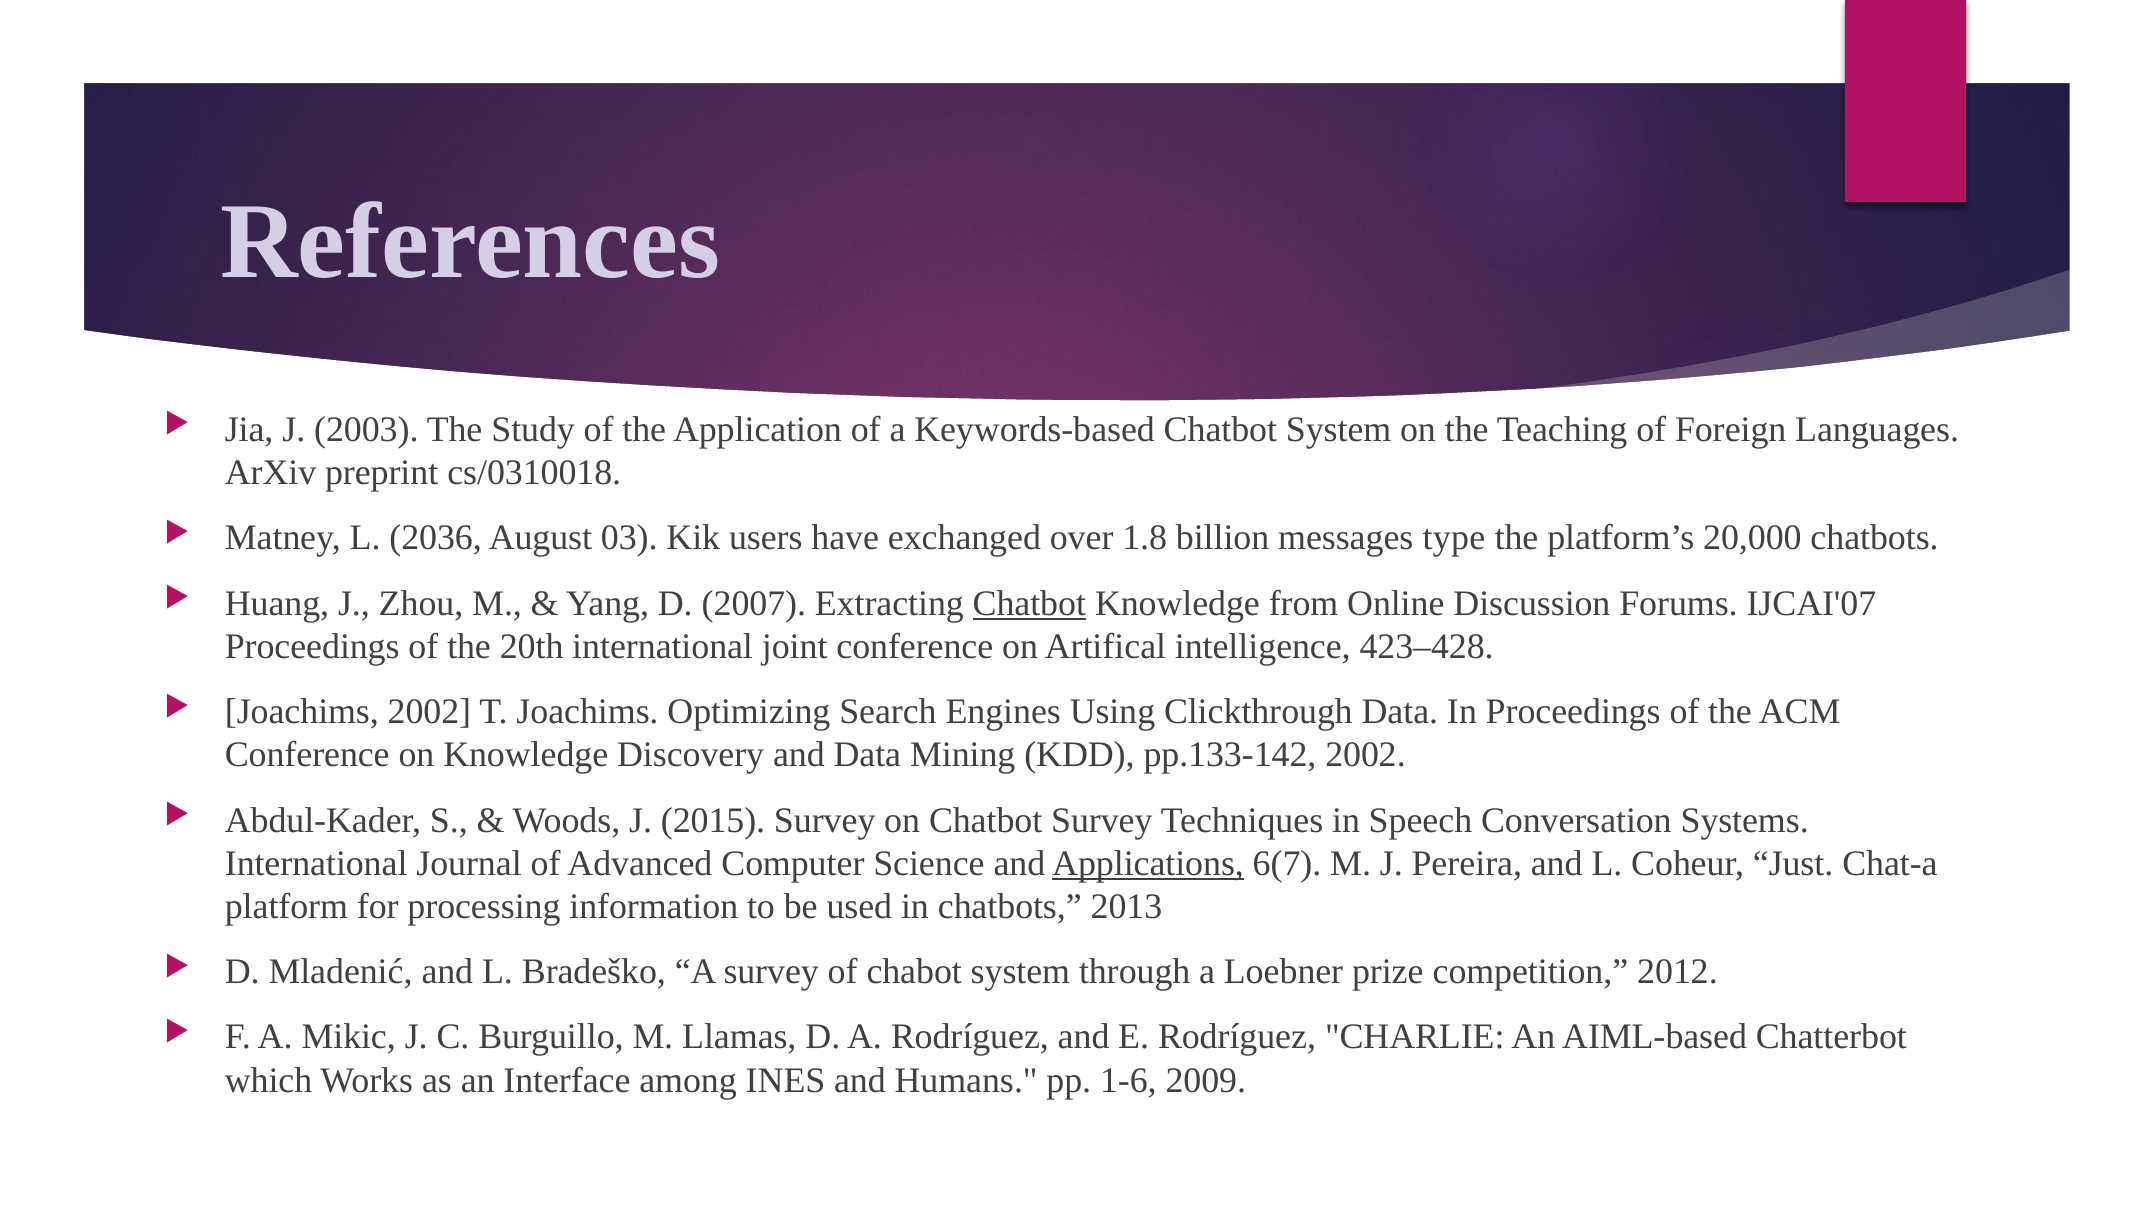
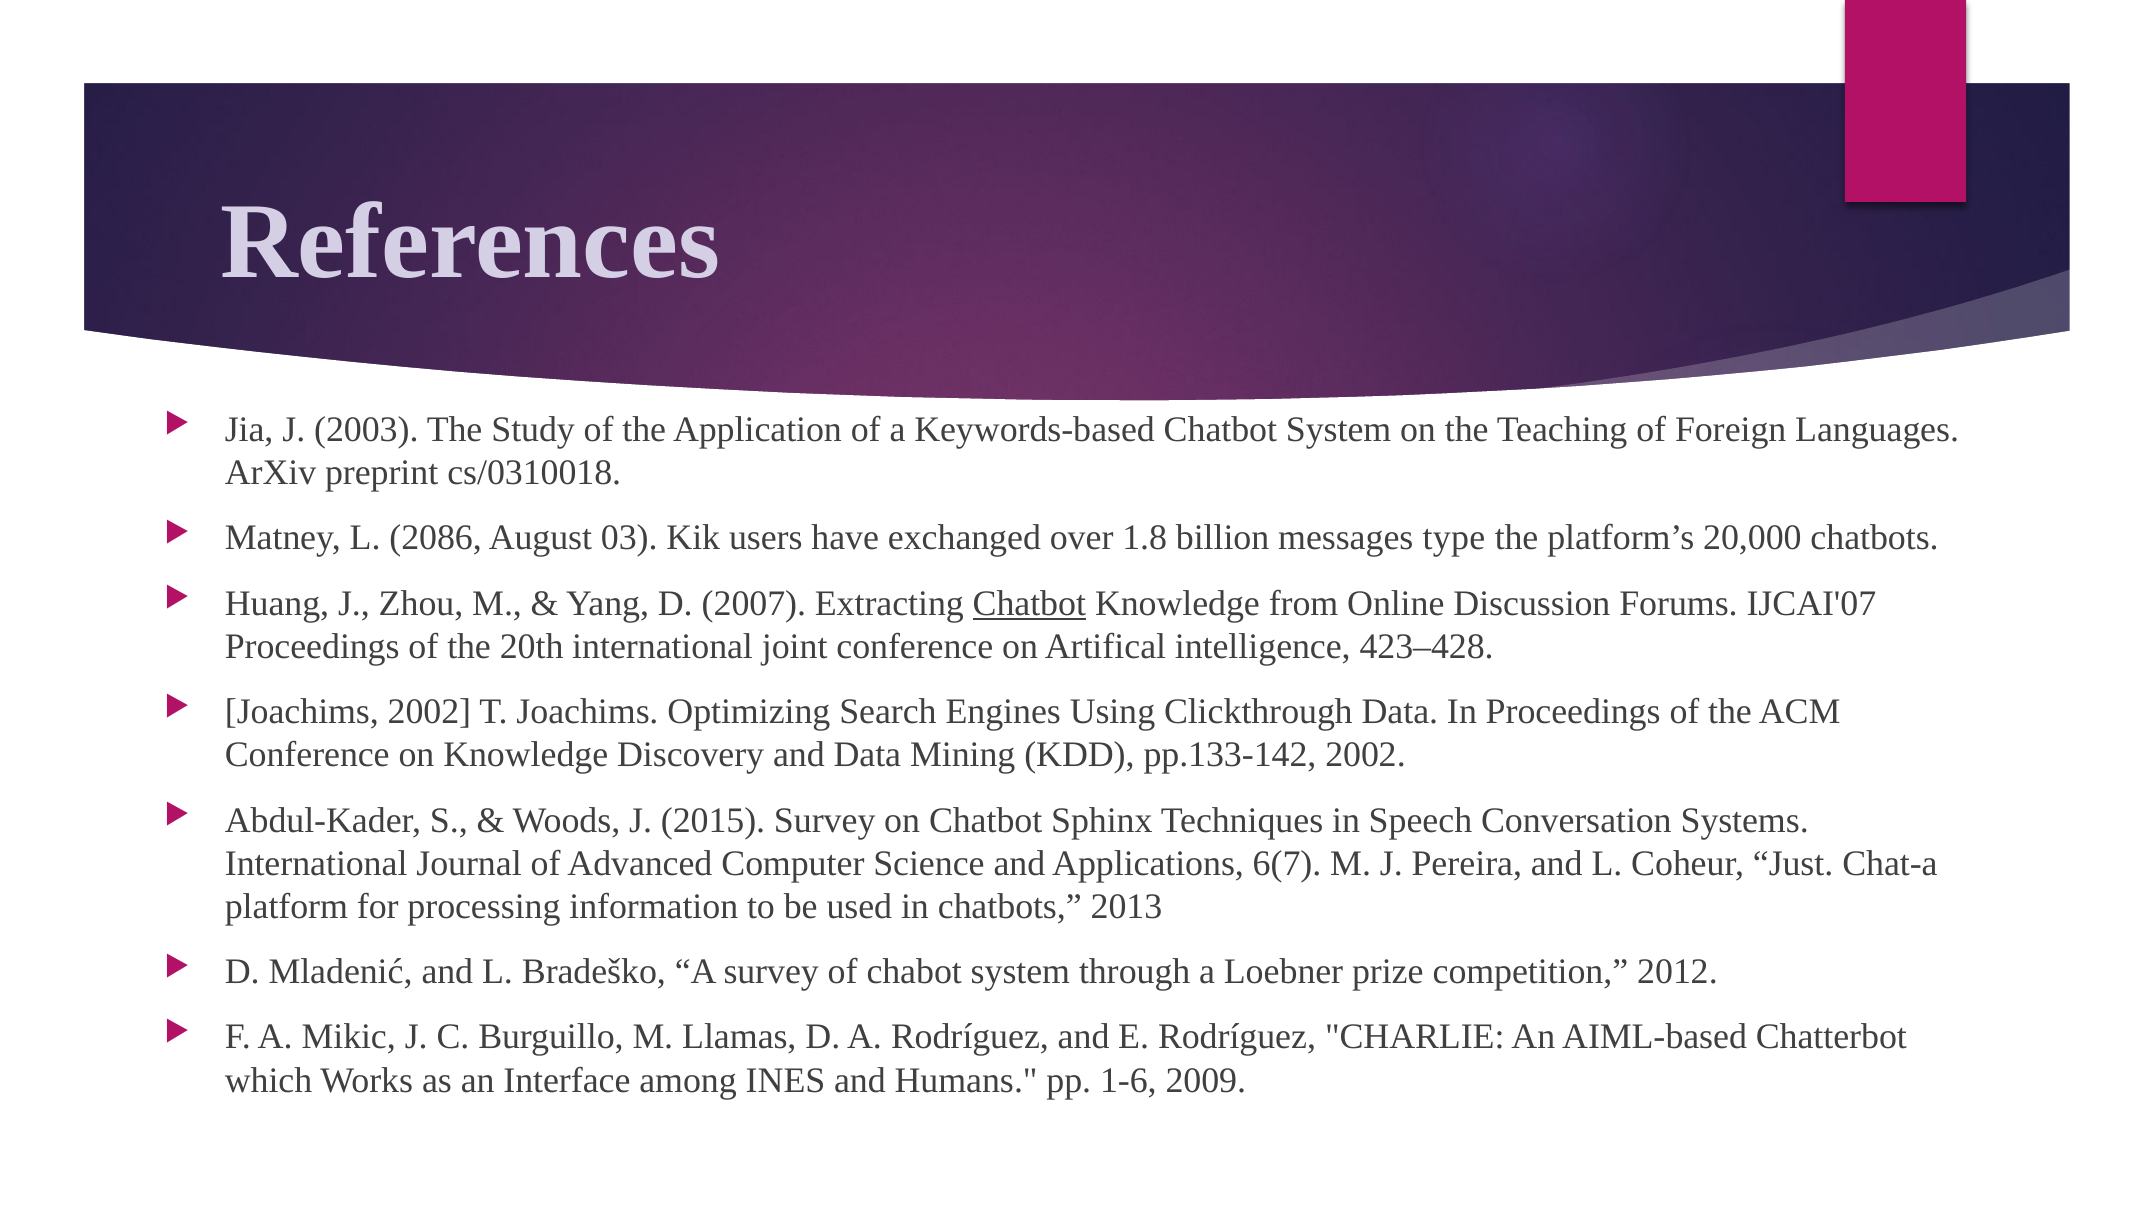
2036: 2036 -> 2086 (436, 538)
Chatbot Survey: Survey -> Sphinx (1102, 820)
Applications underline: present -> none (1148, 863)
